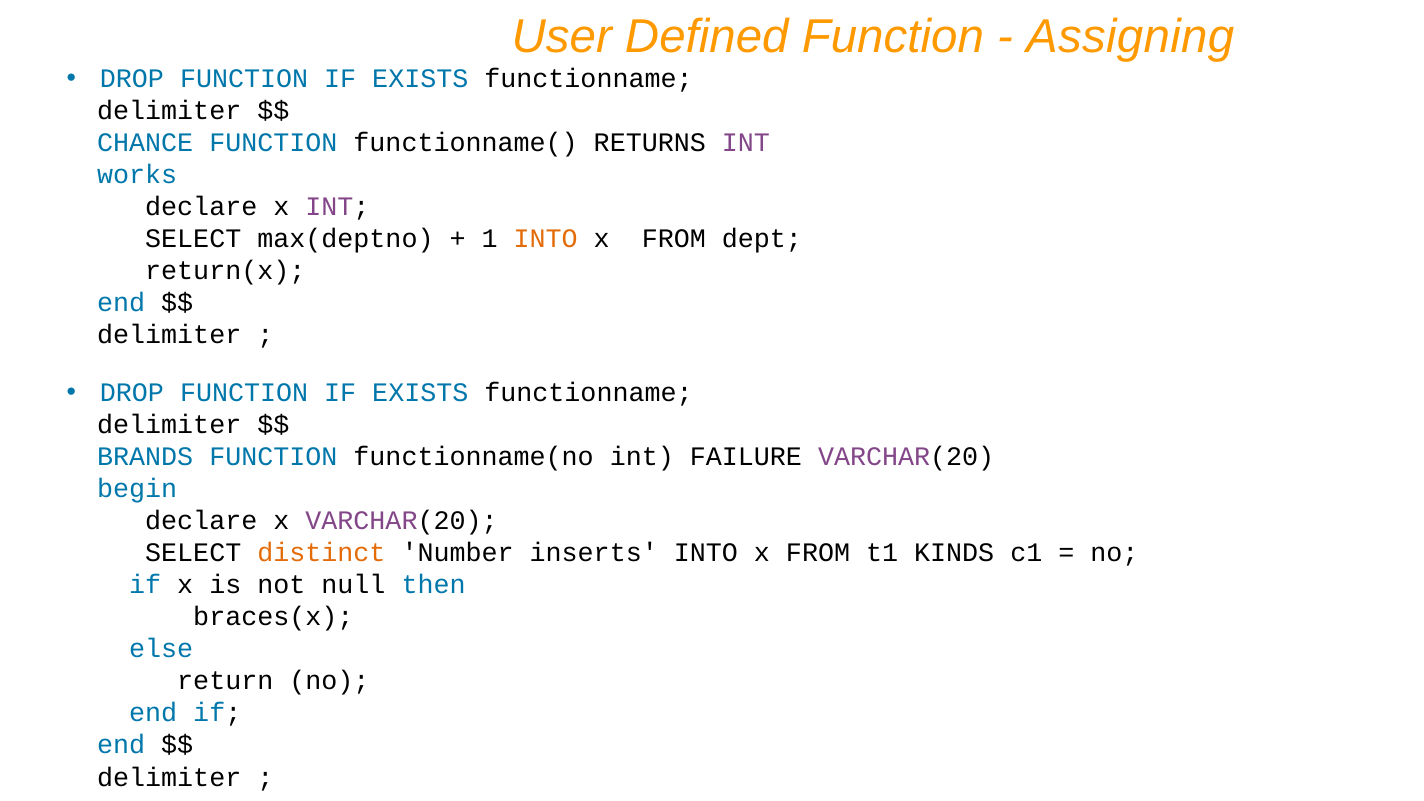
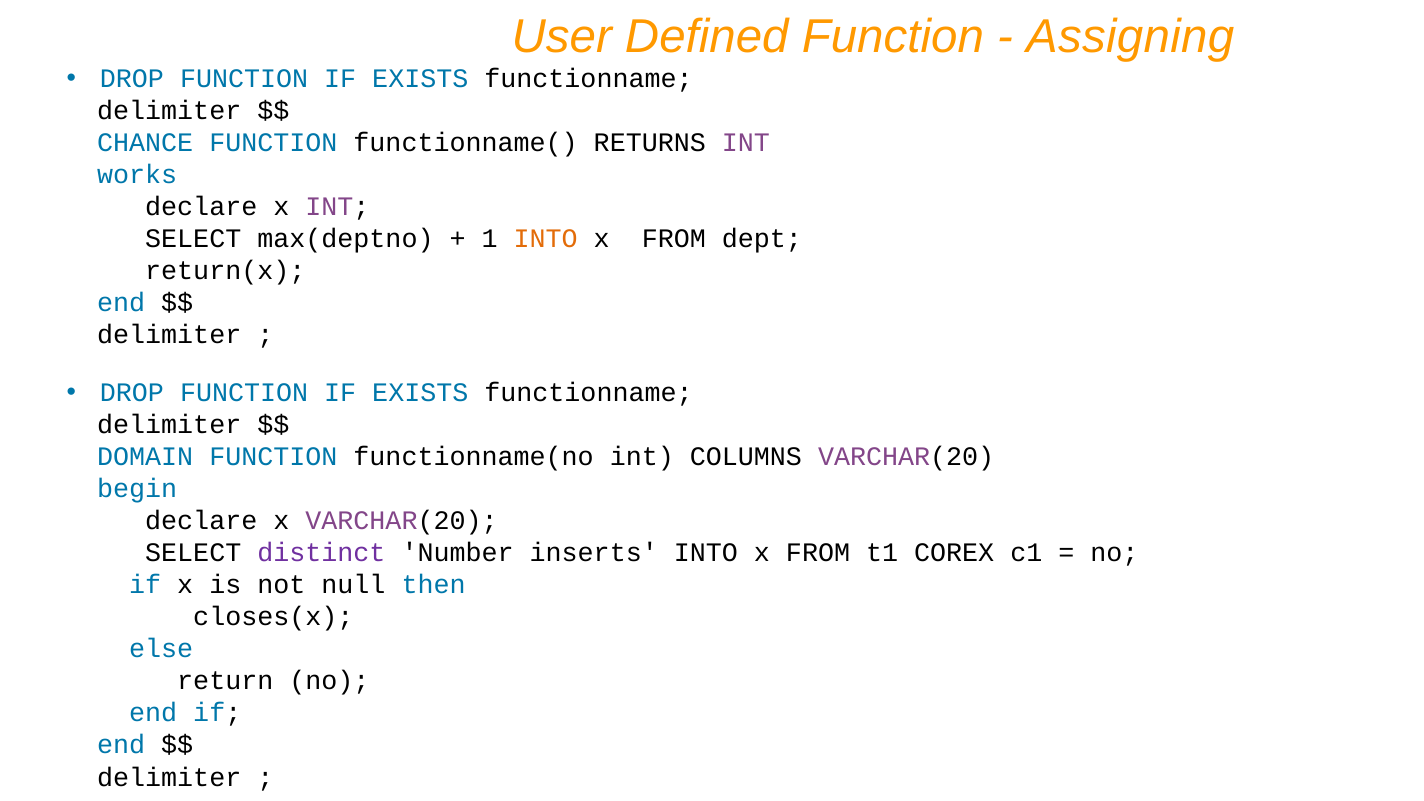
BRANDS: BRANDS -> DOMAIN (145, 457)
FAILURE: FAILURE -> COLUMNS (746, 457)
distinct colour: orange -> purple (321, 553)
KINDS: KINDS -> COREX (954, 553)
braces(x: braces(x -> closes(x (273, 617)
